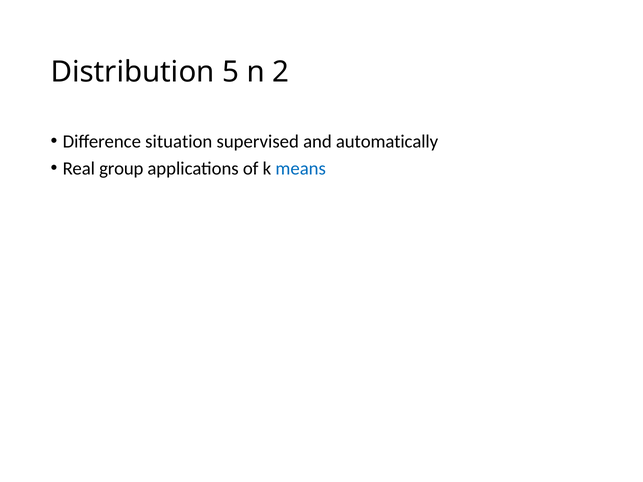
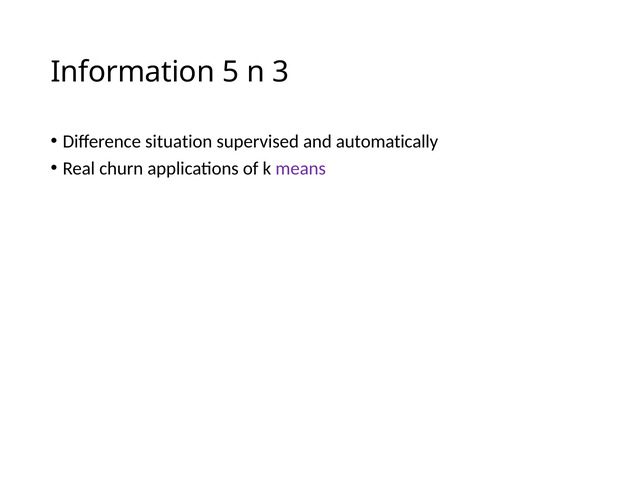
Distribution: Distribution -> Information (133, 72)
2: 2 -> 3 (281, 72)
group: group -> churn (121, 169)
means colour: blue -> purple (301, 169)
